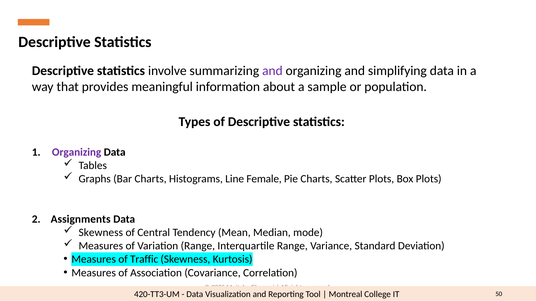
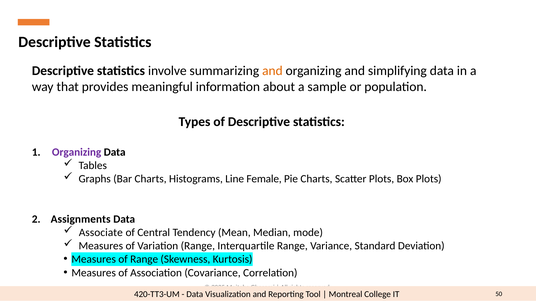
and colour: purple -> orange (272, 71)
Skewness: Skewness -> Associate (101, 233)
of Traffic: Traffic -> Range (144, 260)
